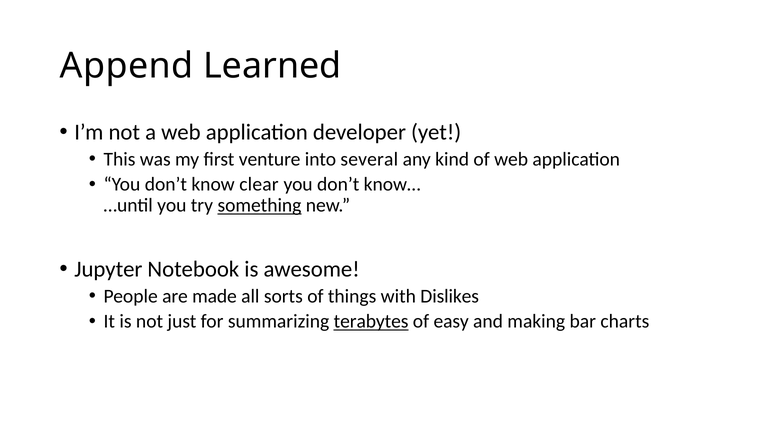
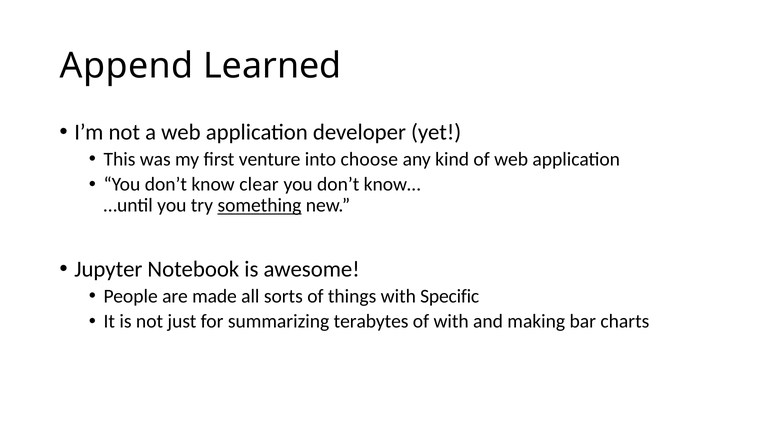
several: several -> choose (369, 159)
Dislikes: Dislikes -> Specific (450, 296)
terabytes underline: present -> none (371, 321)
of easy: easy -> with (451, 321)
